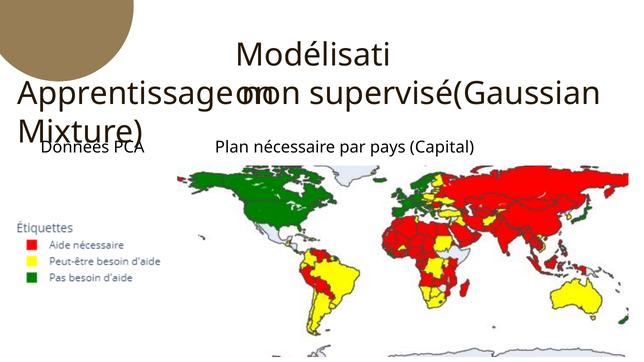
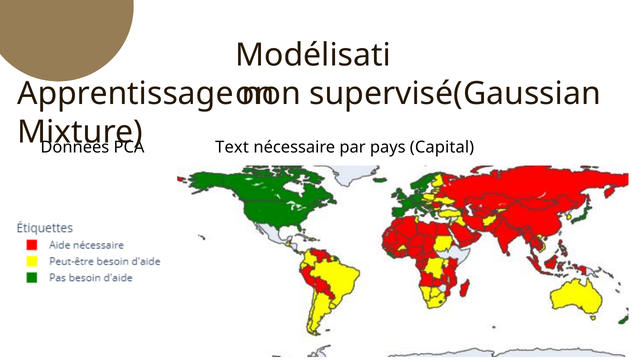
Plan: Plan -> Text (232, 148)
